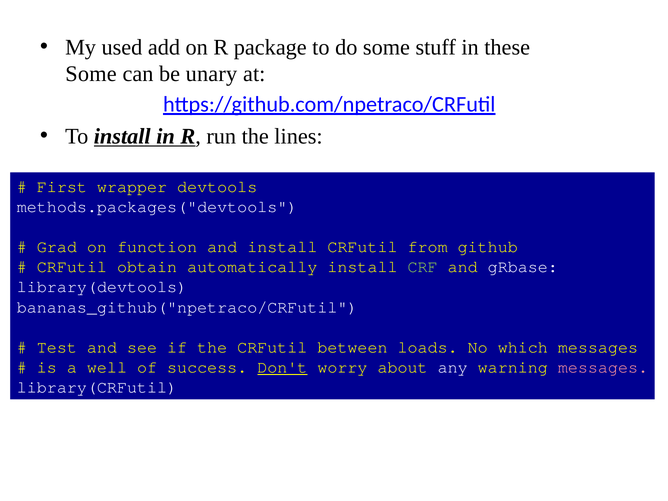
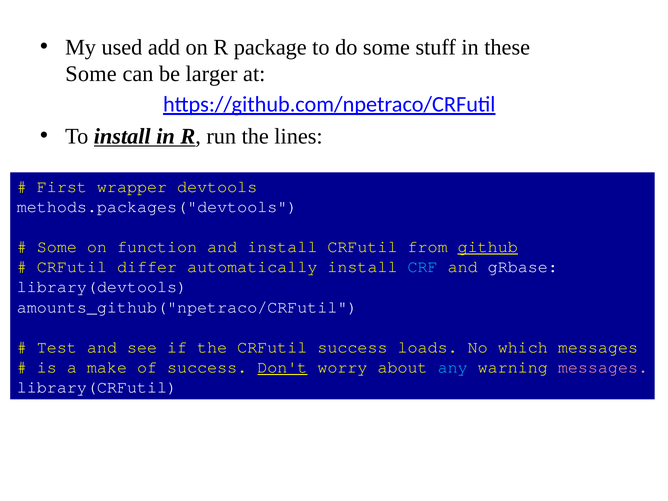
unary: unary -> larger (212, 74)
Grad: Grad -> Some (57, 247)
github underline: none -> present (488, 247)
obtain: obtain -> differ (147, 267)
CRF colour: light green -> light blue (423, 267)
bananas_github("npetraco/CRFutil: bananas_github("npetraco/CRFutil -> amounts_github("npetraco/CRFutil (187, 307)
CRFutil between: between -> success (352, 347)
well: well -> make (107, 367)
any colour: white -> light blue (453, 367)
